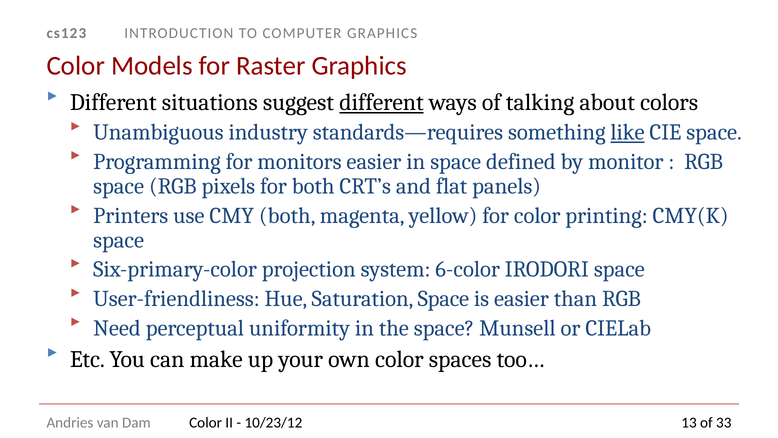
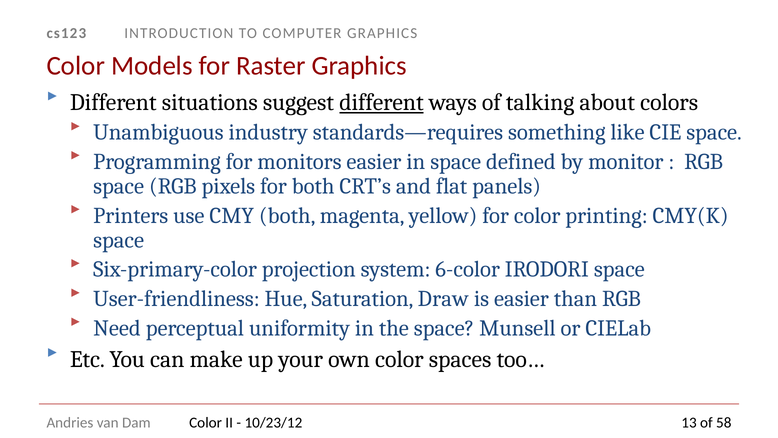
like underline: present -> none (627, 132)
Saturation Space: Space -> Draw (443, 299)
33: 33 -> 58 (724, 422)
